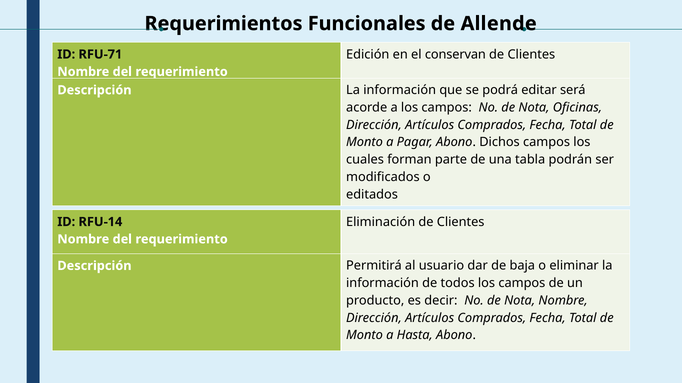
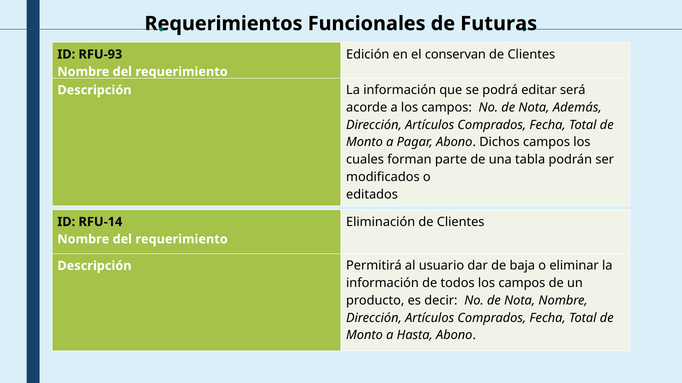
Allende: Allende -> Futuras (499, 24)
RFU-71: RFU-71 -> RFU-93 (100, 54)
Oficinas: Oficinas -> Además (577, 108)
